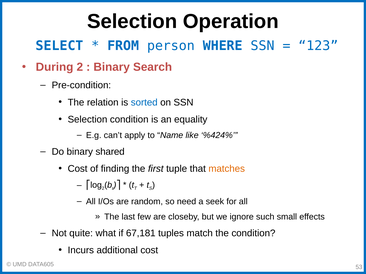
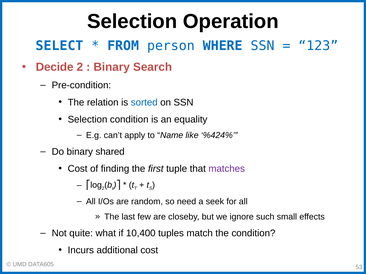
During: During -> Decide (55, 67)
matches colour: orange -> purple (227, 169)
67,181: 67,181 -> 10,400 (141, 234)
